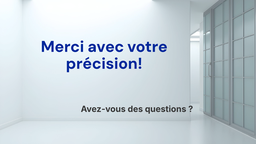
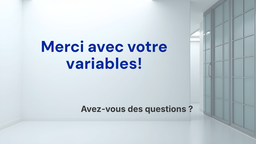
précision: précision -> variables (104, 64)
